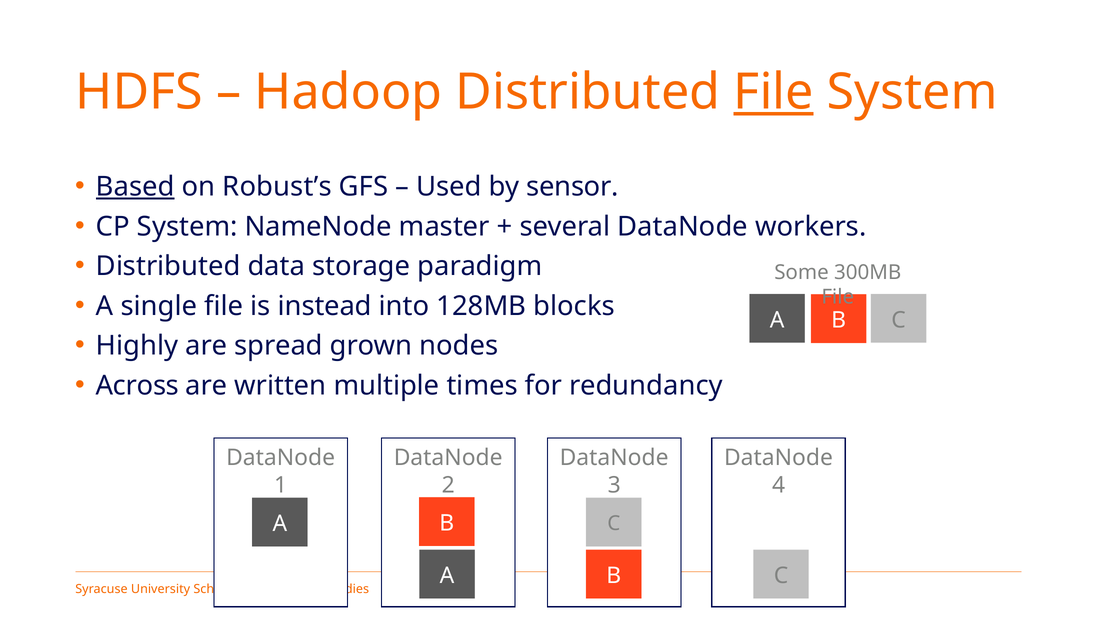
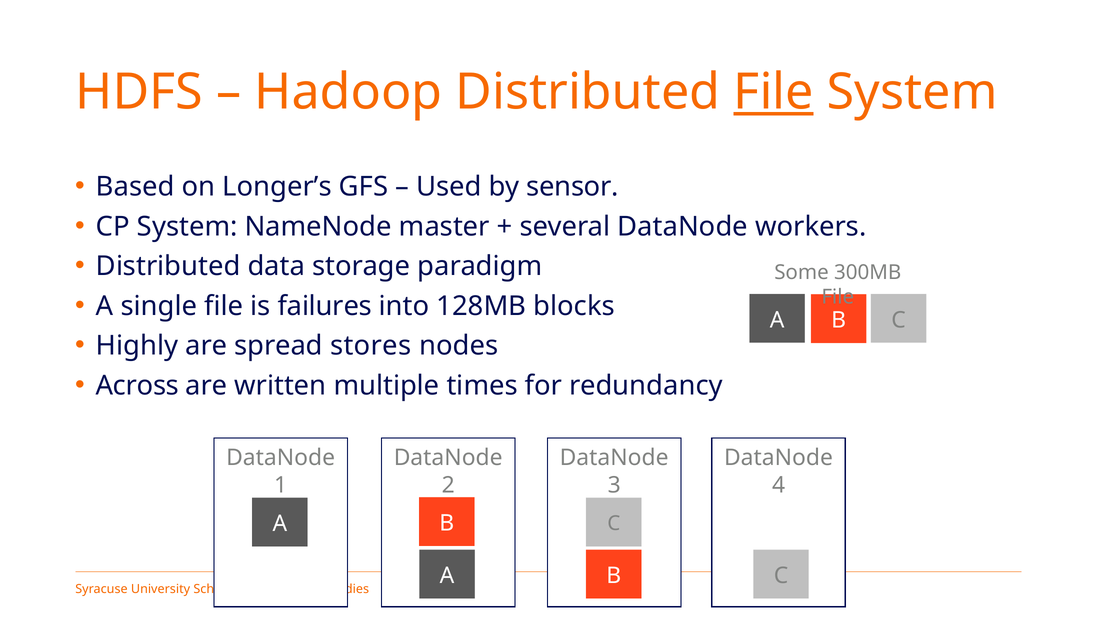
Based underline: present -> none (135, 187)
Robust’s: Robust’s -> Longer’s (277, 187)
instead: instead -> failures (325, 306)
grown: grown -> stores (371, 346)
